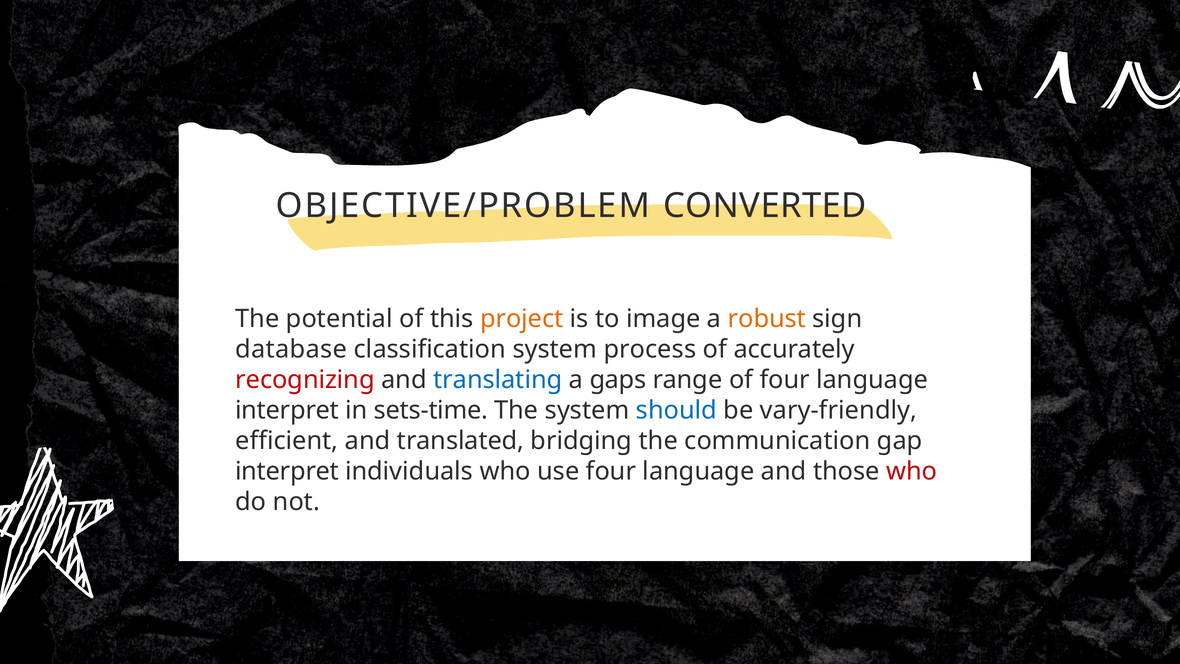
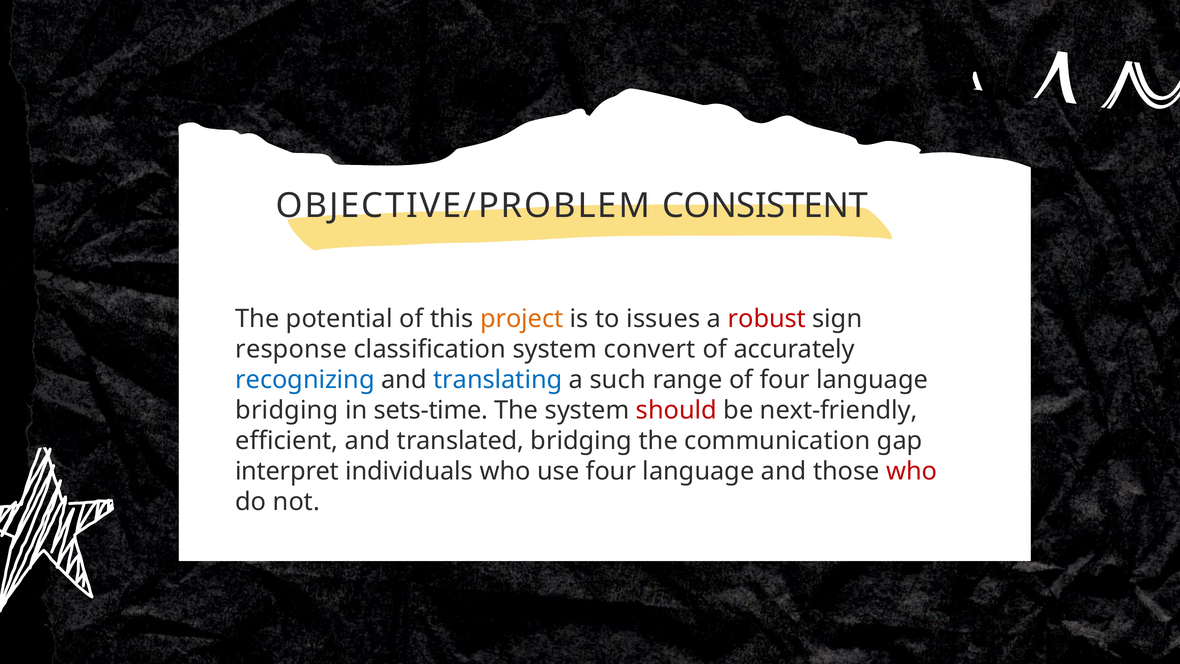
CONVERTED: CONVERTED -> CONSISTENT (765, 206)
image: image -> issues (663, 319)
robust colour: orange -> red (767, 319)
database: database -> response (291, 349)
process: process -> convert (650, 349)
recognizing colour: red -> blue (305, 380)
gaps: gaps -> such (618, 380)
interpret: interpret -> bridging (287, 410)
should colour: blue -> red (676, 410)
vary-friendly: vary-friendly -> next-friendly (839, 410)
